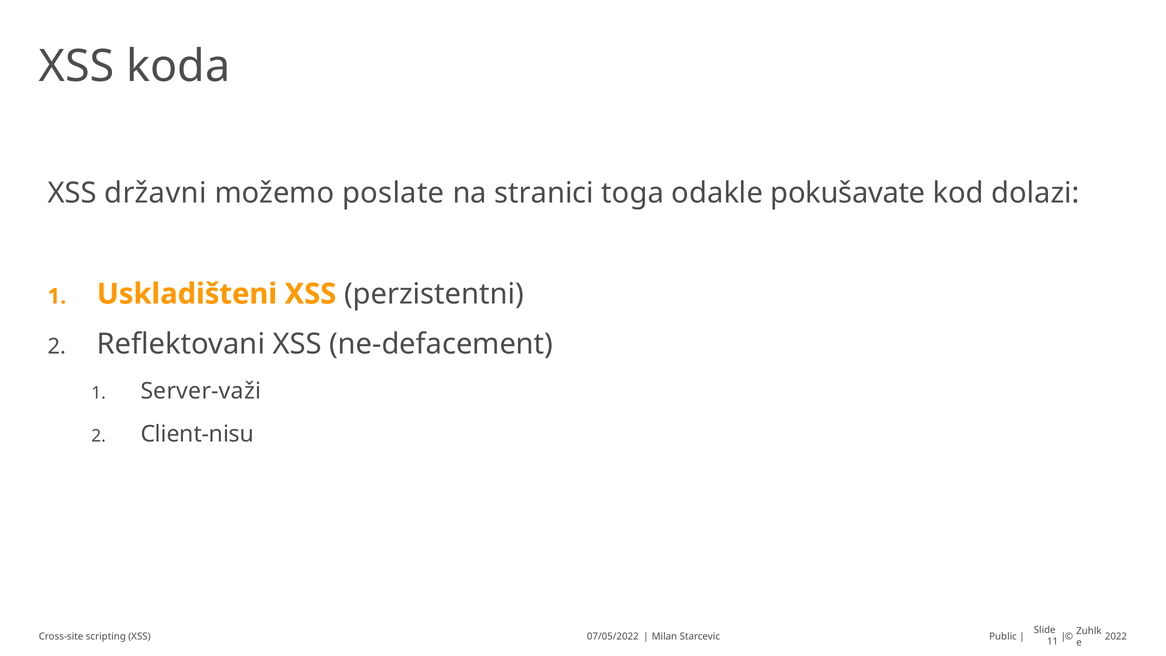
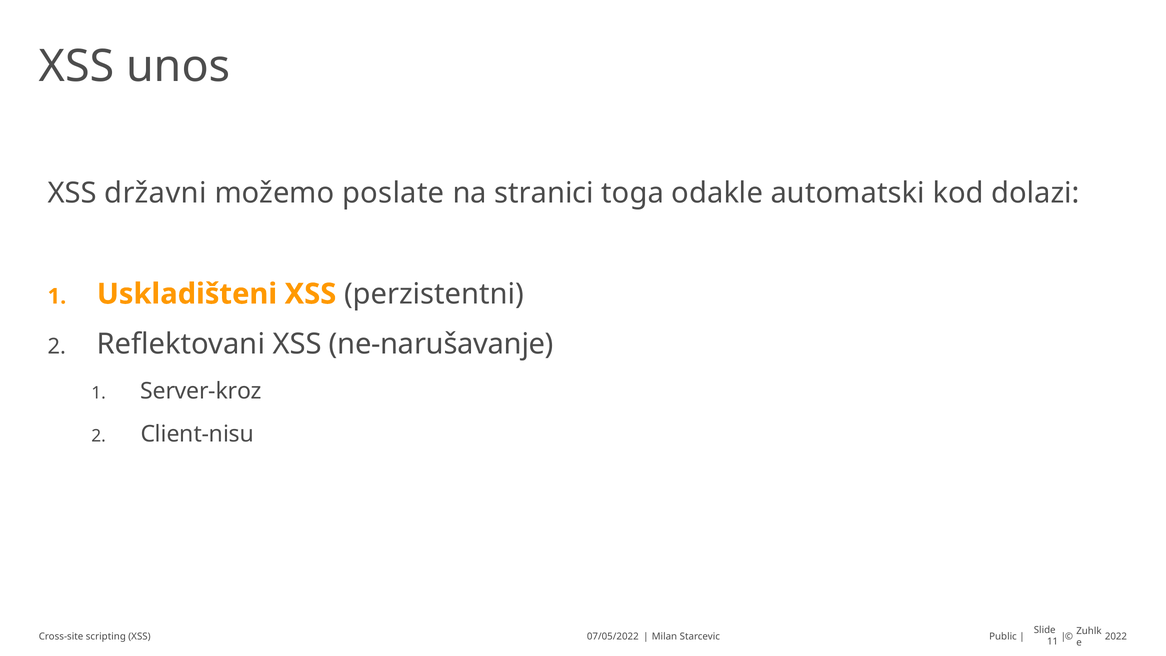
koda: koda -> unos (178, 66)
pokušavate: pokušavate -> automatski (848, 193)
ne-defacement: ne-defacement -> ne-narušavanje (441, 344)
Server-važi: Server-važi -> Server-kroz (201, 391)
